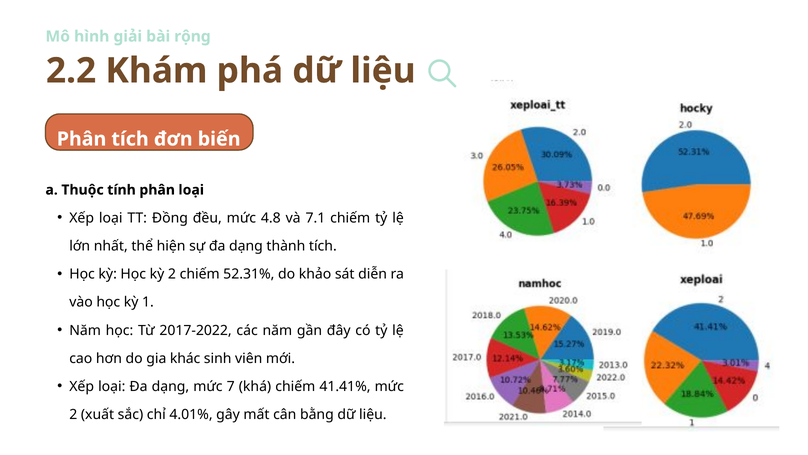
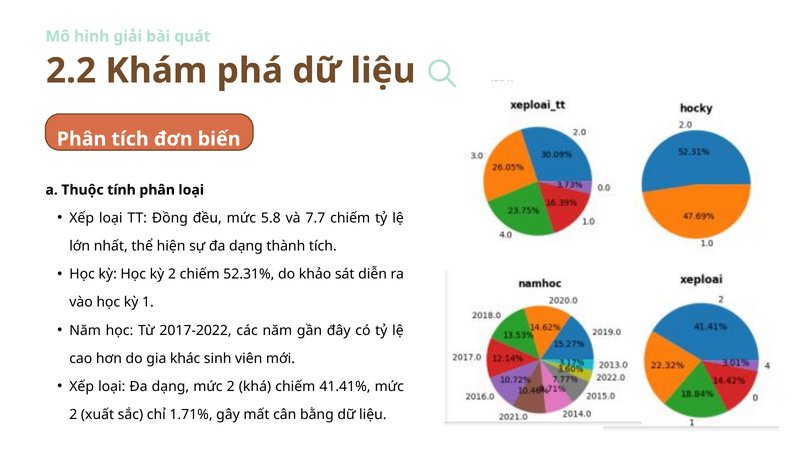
rộng: rộng -> quát (192, 36)
4.8: 4.8 -> 5.8 (271, 218)
7.1: 7.1 -> 7.7 (315, 218)
dạng mức 7: 7 -> 2 (231, 386)
4.01%: 4.01% -> 1.71% (191, 414)
